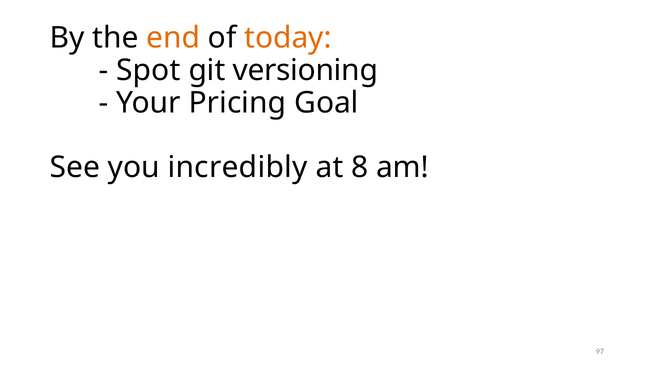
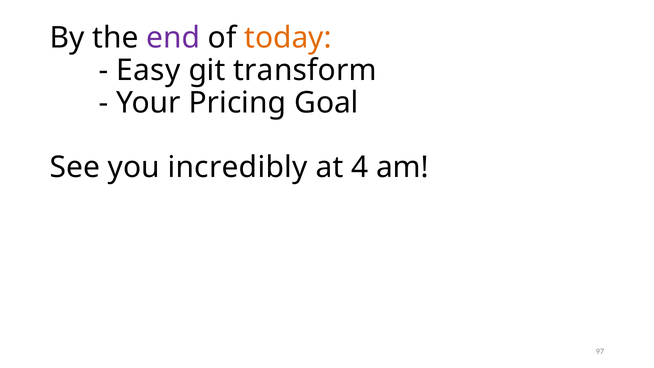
end colour: orange -> purple (173, 38)
Spot: Spot -> Easy (148, 70)
versioning: versioning -> transform (305, 70)
8: 8 -> 4 (360, 167)
